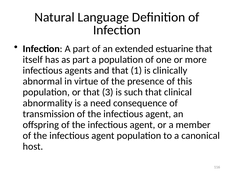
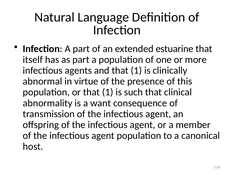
or that 3: 3 -> 1 (108, 92)
need: need -> want (101, 103)
